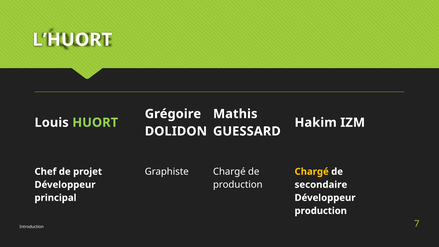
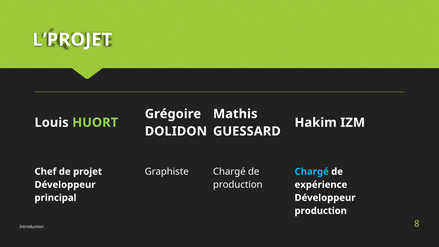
L’HUORT: L’HUORT -> L’PROJET (72, 40)
Chargé colour: yellow -> light blue (312, 172)
secondaire: secondaire -> expérience (321, 185)
7: 7 -> 8 (417, 224)
